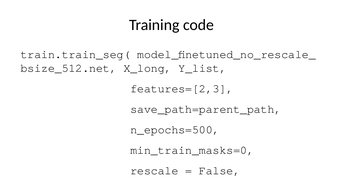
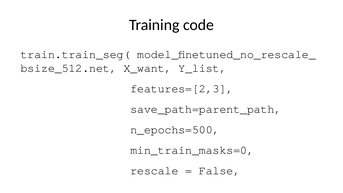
X_long: X_long -> X_want (148, 68)
